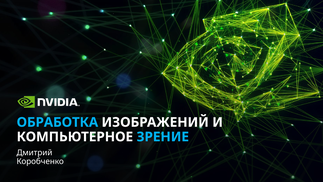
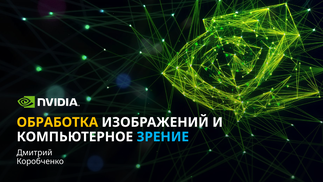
ОБРАБОТКА colour: light blue -> yellow (57, 122)
